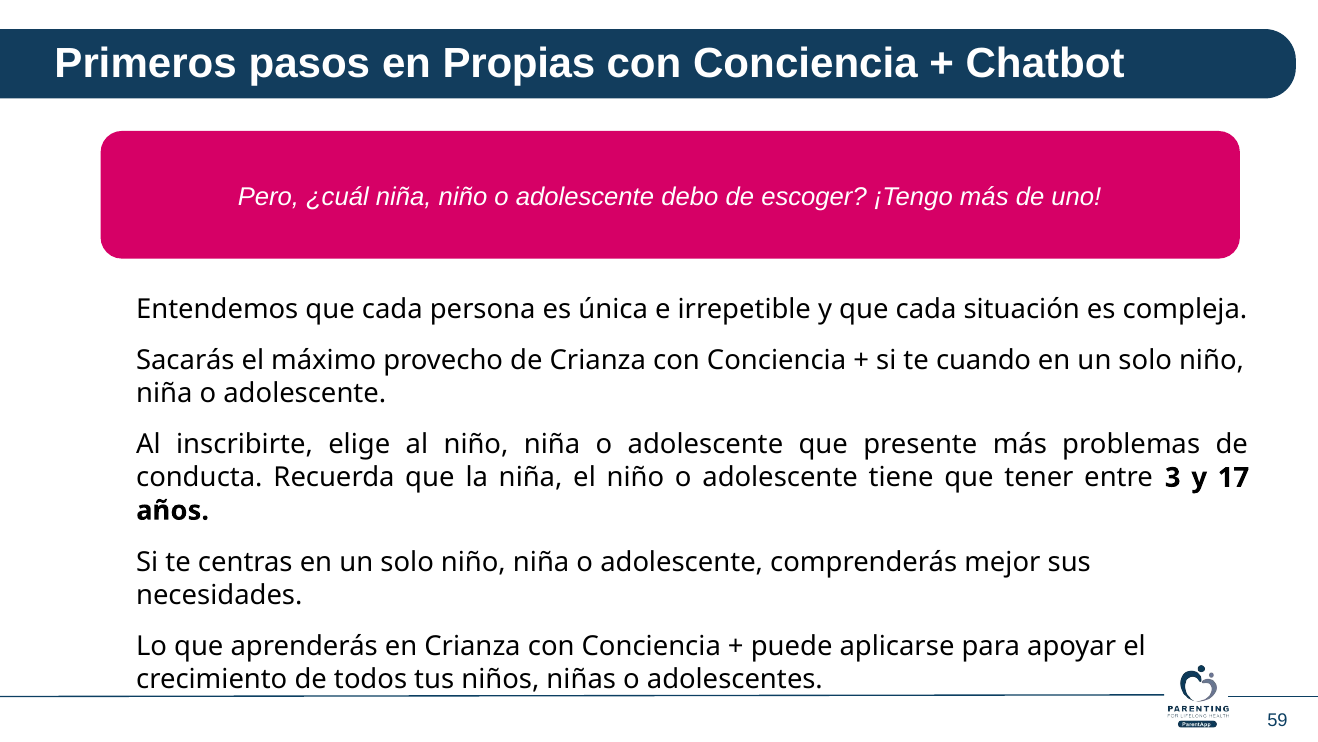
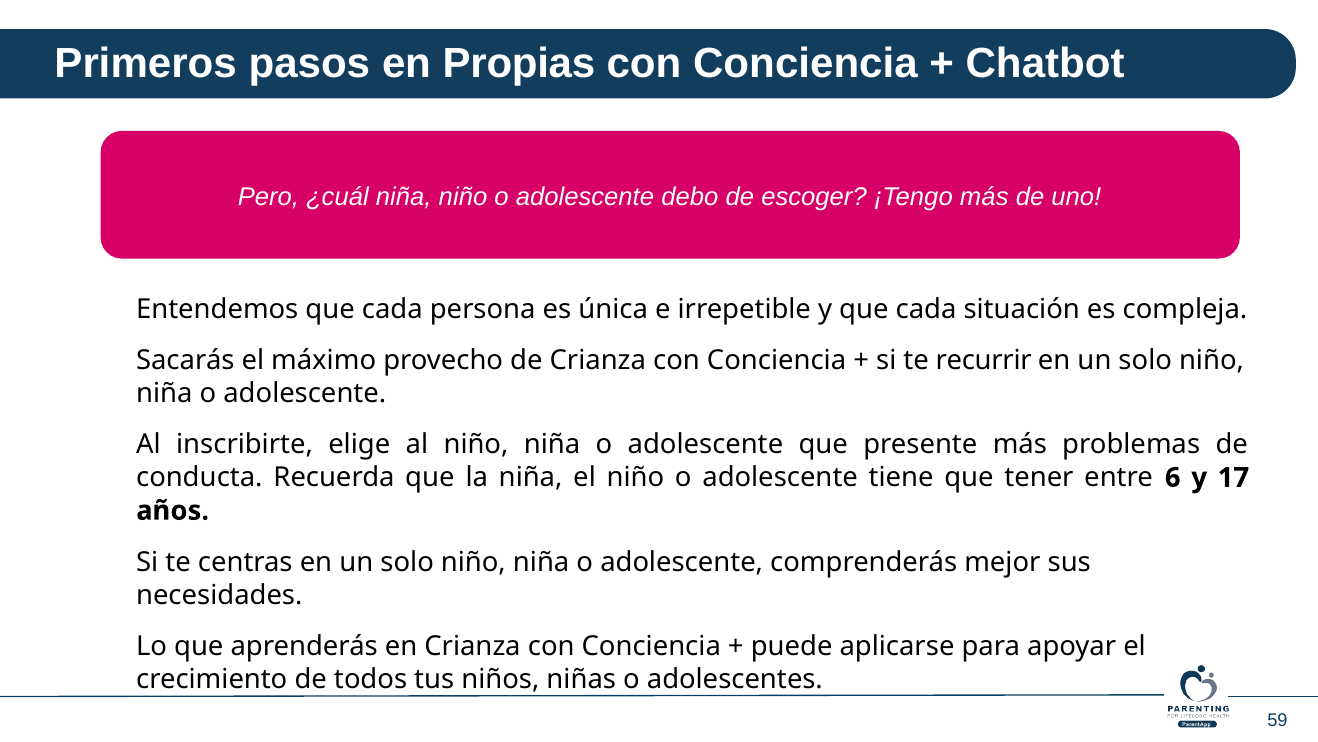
cuando: cuando -> recurrir (984, 360)
3: 3 -> 6 (1173, 477)
